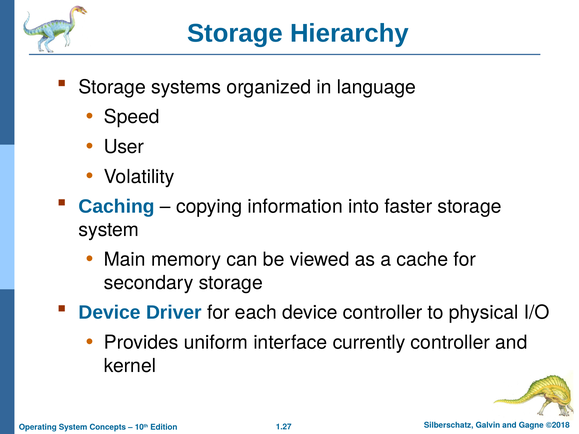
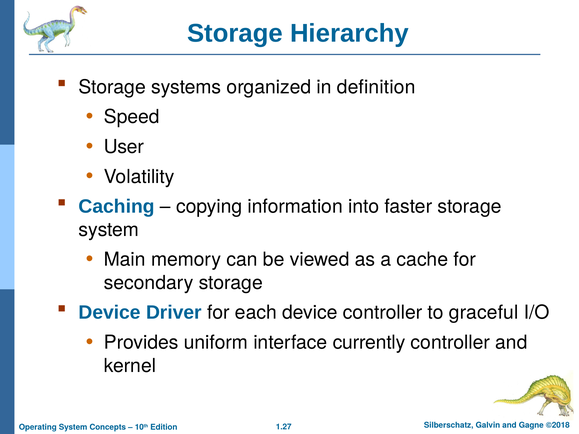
language: language -> definition (376, 87)
physical: physical -> graceful (484, 313)
